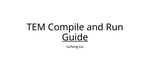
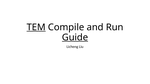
TEM underline: none -> present (36, 27)
